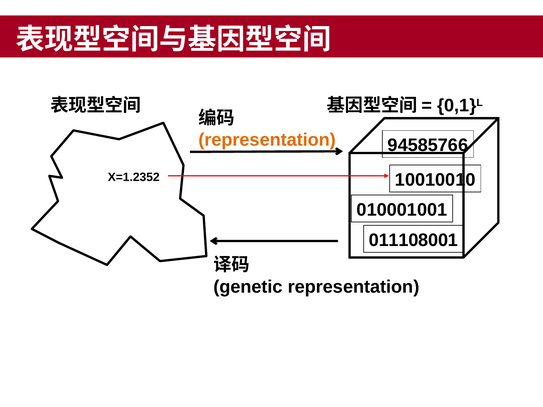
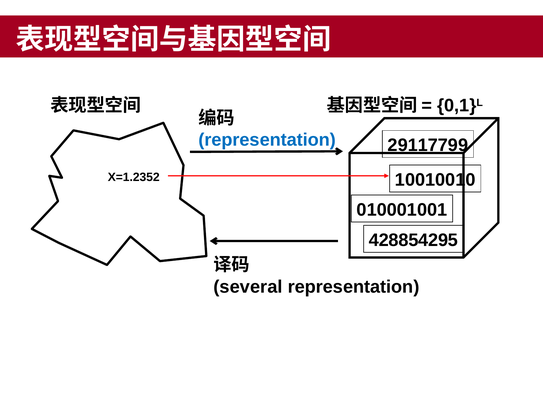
representation colour: orange -> blue (267, 140)
94585766: 94585766 -> 29117799 (428, 145)
011108001: 011108001 -> 428854295 (413, 240)
genetic: genetic -> several (248, 287)
